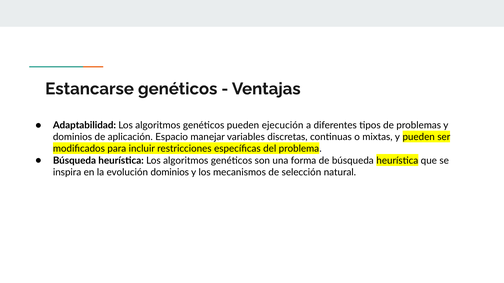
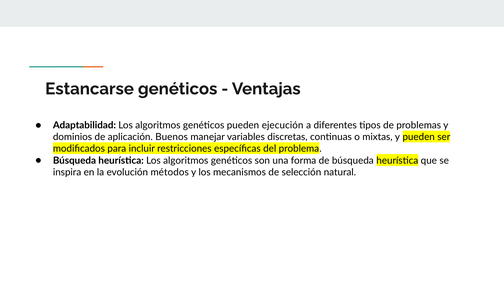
Espacio: Espacio -> Buenos (172, 137)
evolución dominios: dominios -> métodos (170, 173)
